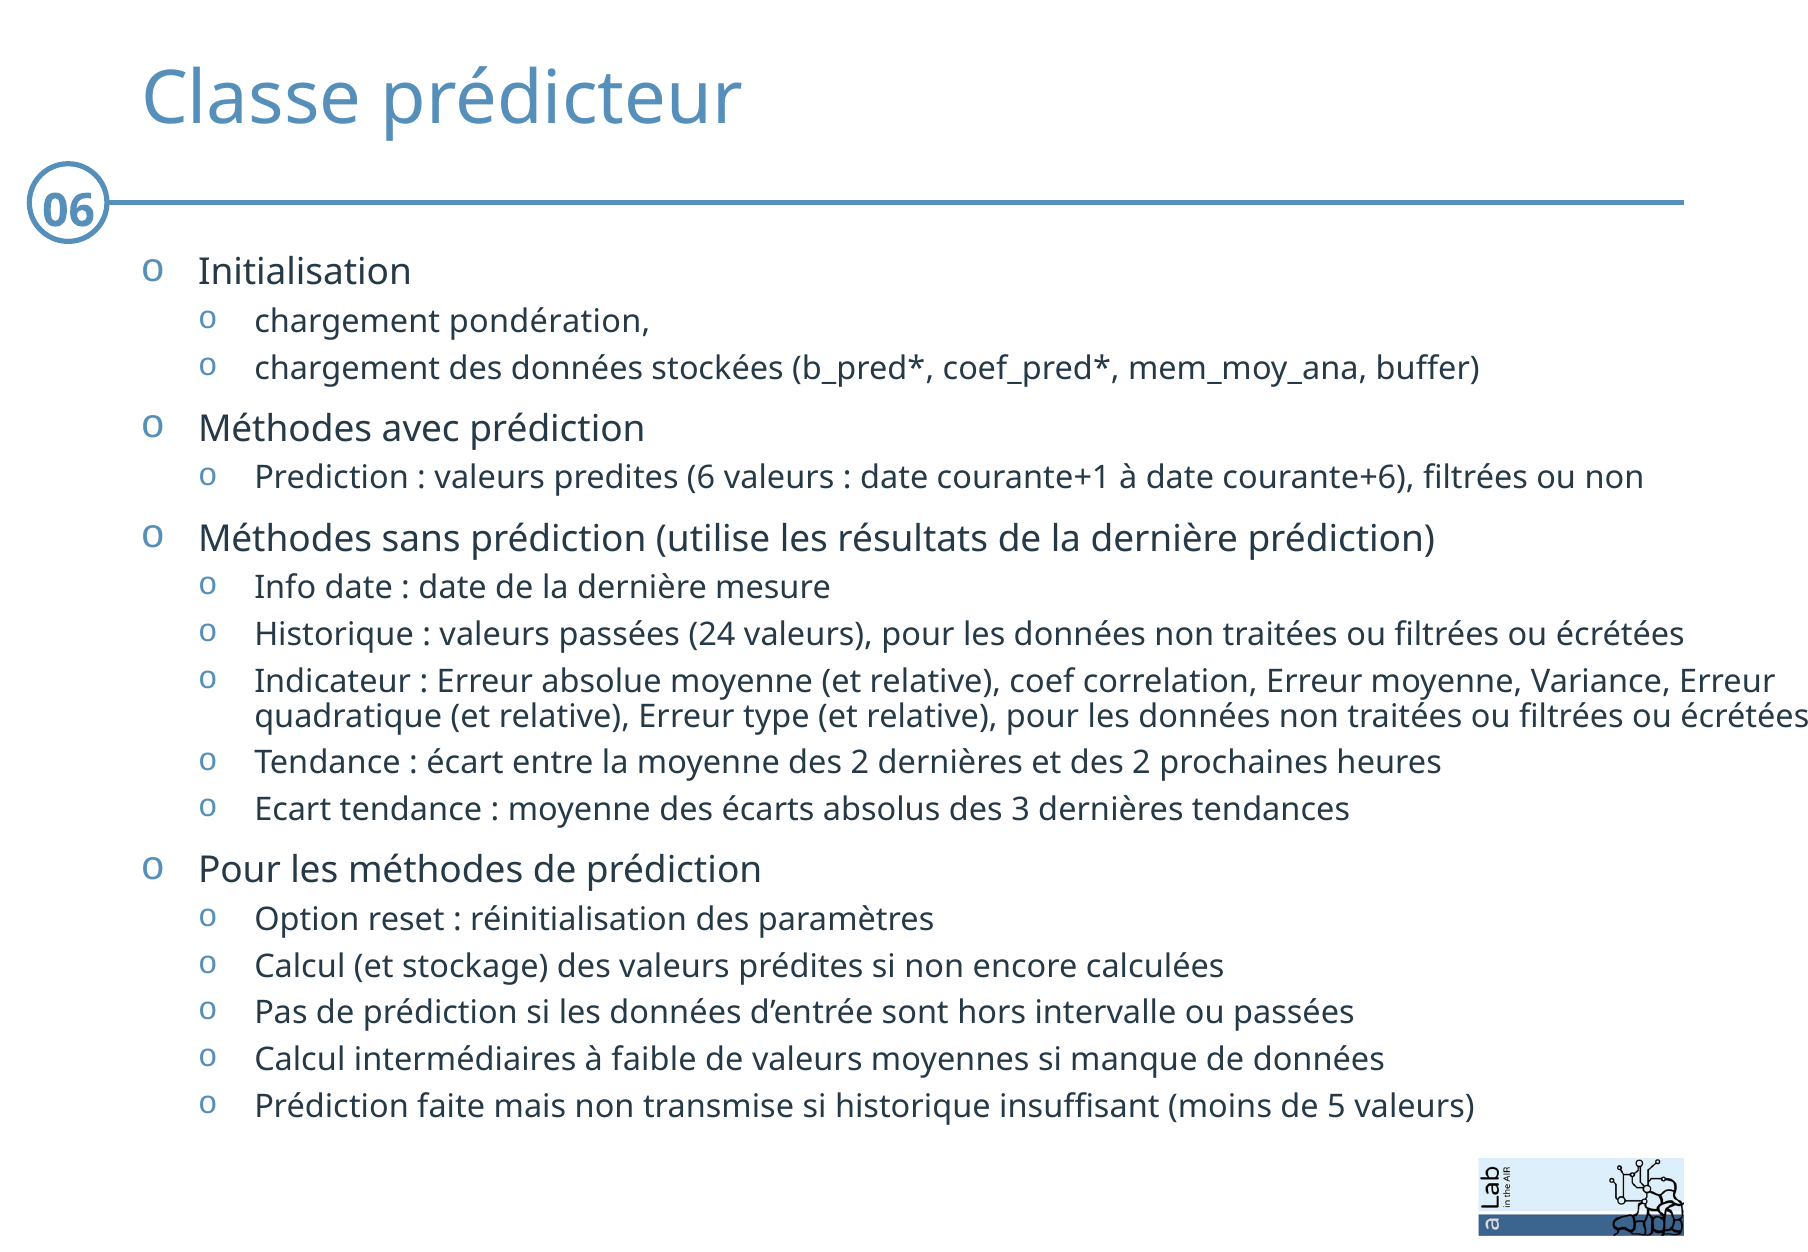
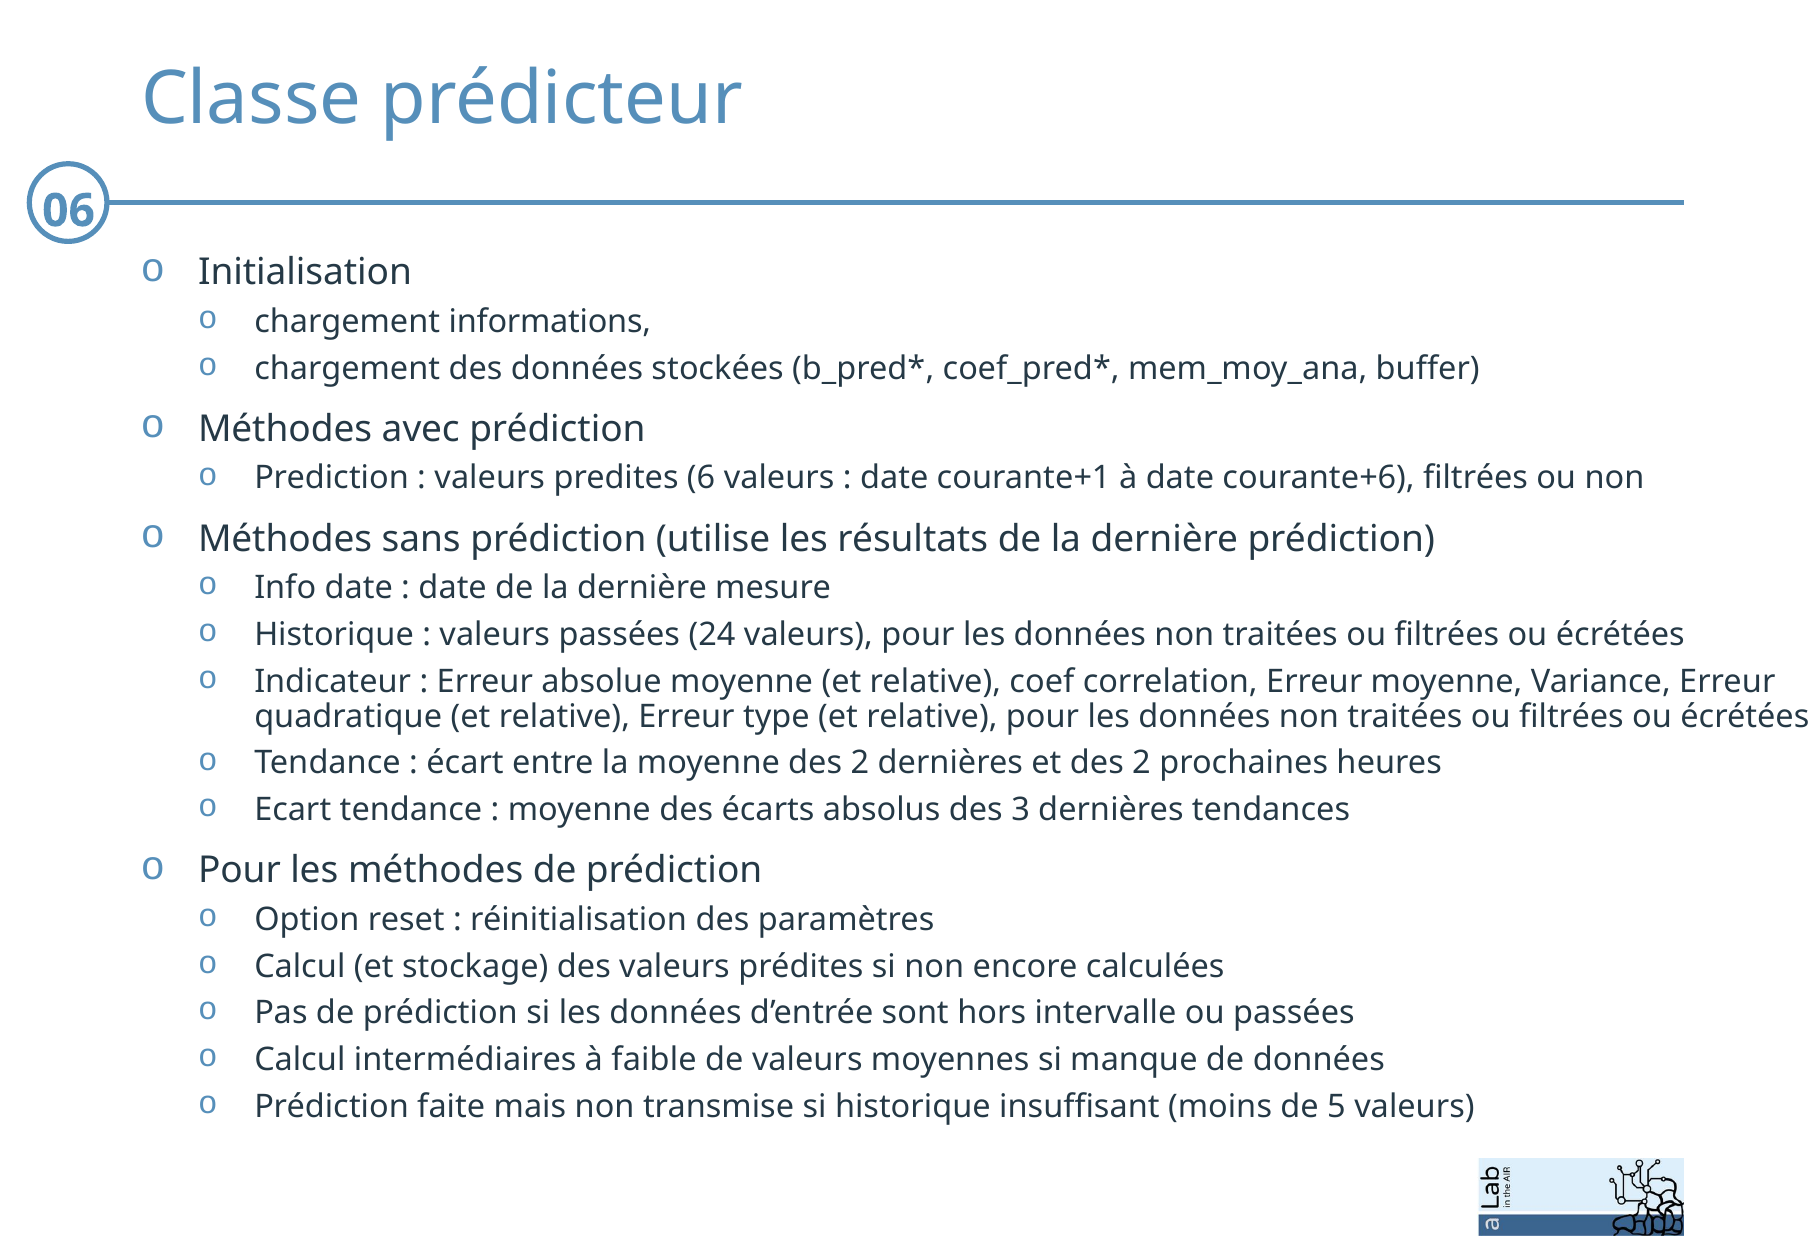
pondération: pondération -> informations (550, 322)
